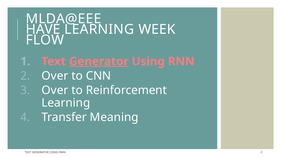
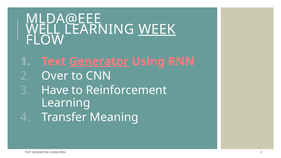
HAVE: HAVE -> WELL (43, 29)
WEEK underline: none -> present (157, 29)
Over: Over -> Have (55, 90)
